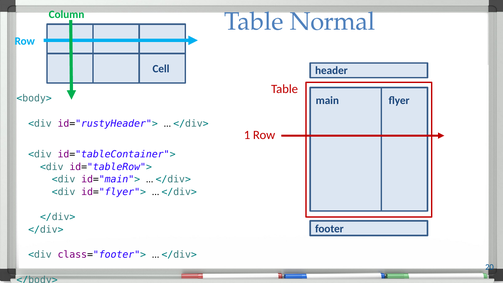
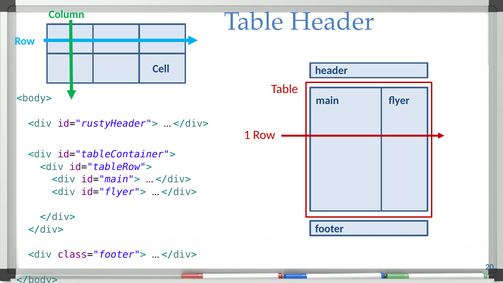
Table Normal: Normal -> Header (332, 22)
